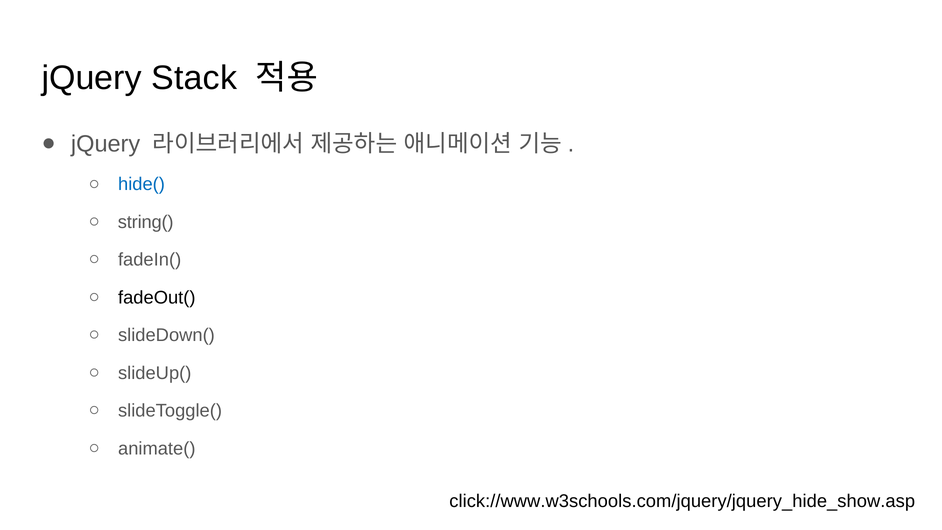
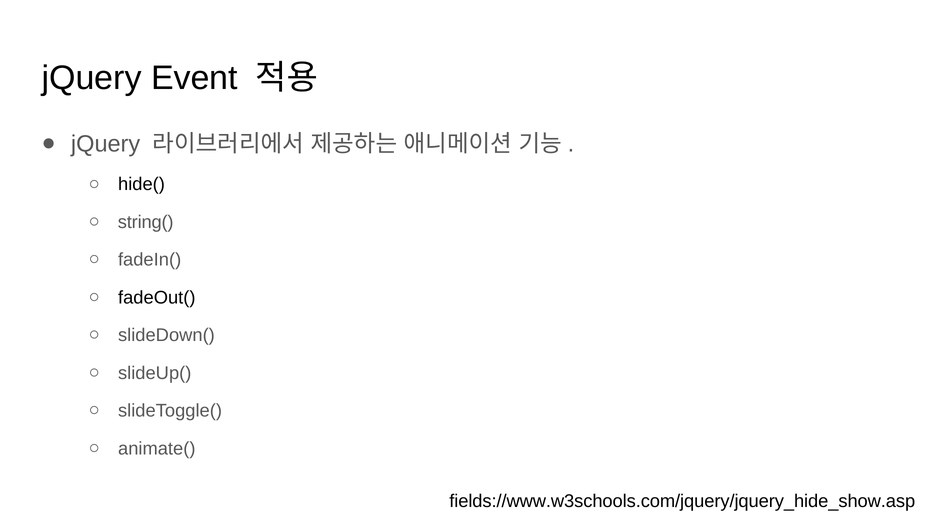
Stack: Stack -> Event (194, 78)
hide( colour: blue -> black (142, 184)
click://www.w3schools.com/jquery/jquery_hide_show.asp: click://www.w3schools.com/jquery/jquery_hide_show.asp -> fields://www.w3schools.com/jquery/jquery_hide_show.asp (682, 501)
